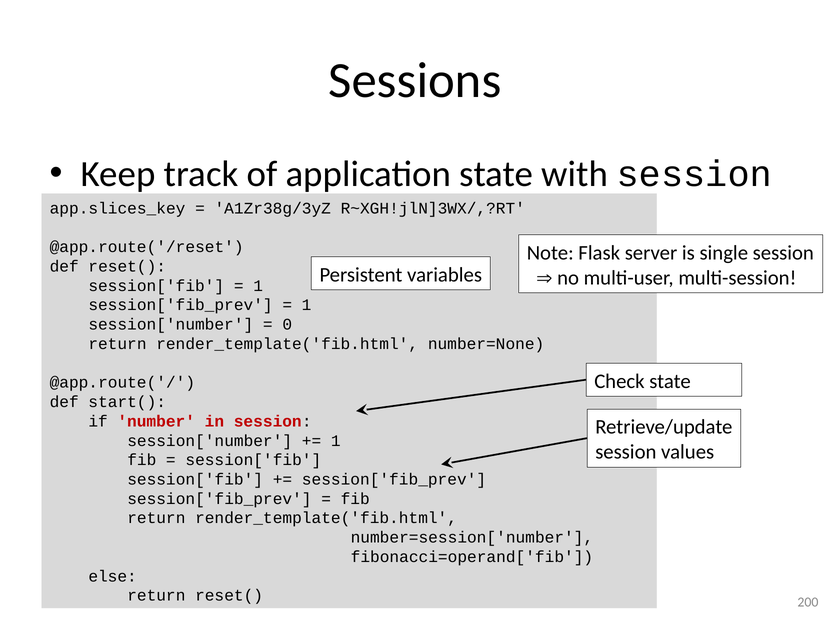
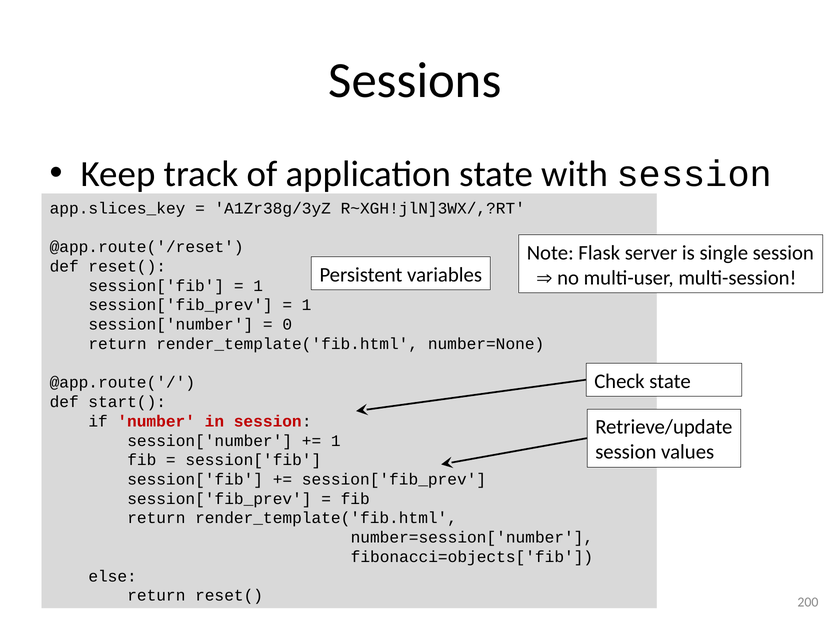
fibonacci=operand['fib: fibonacci=operand['fib -> fibonacci=objects['fib (472, 557)
